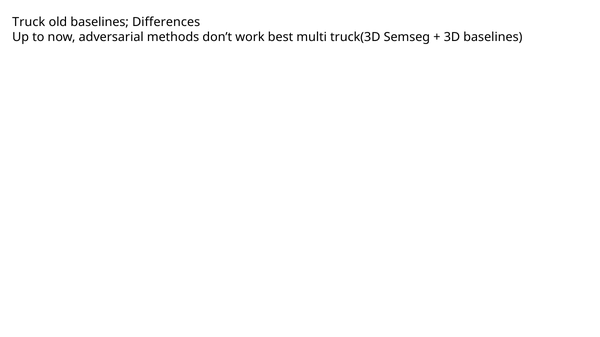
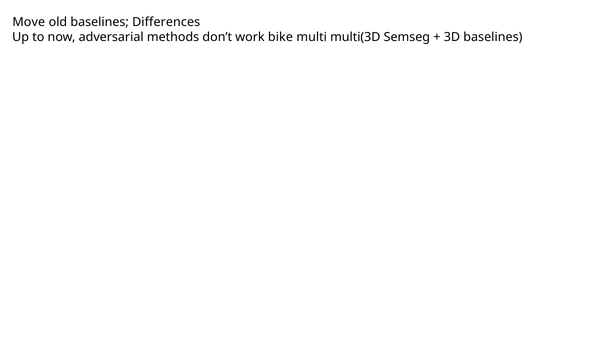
Truck: Truck -> Move (29, 22)
best: best -> bike (280, 37)
truck(3D: truck(3D -> multi(3D (355, 37)
